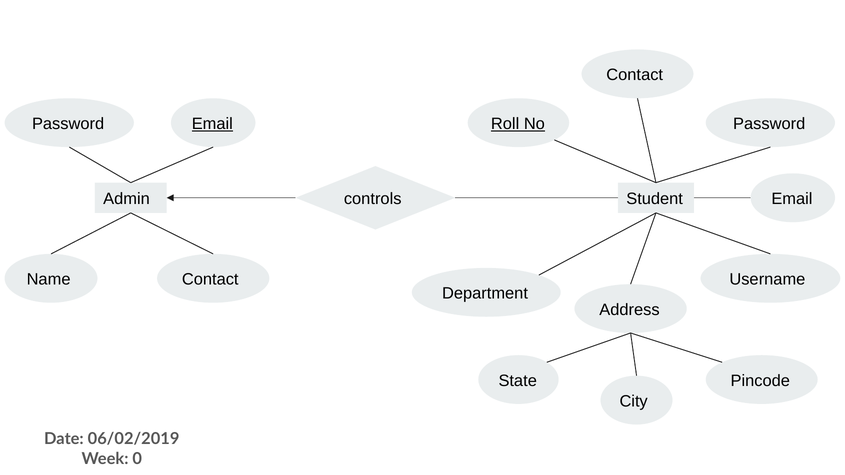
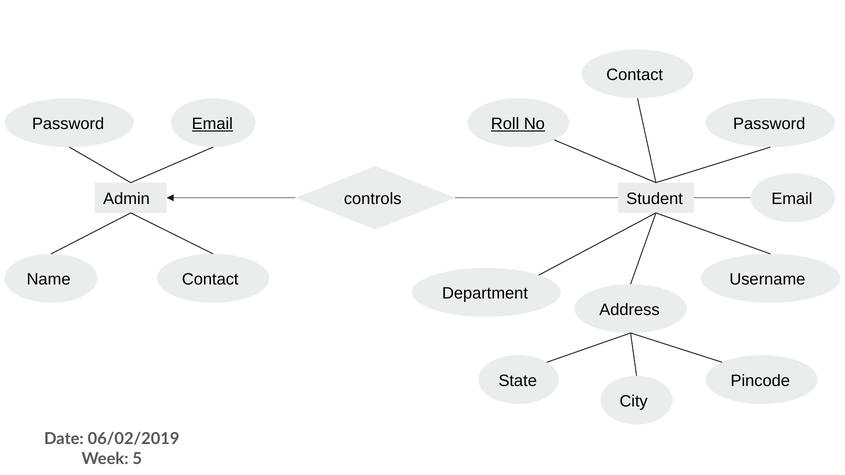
0: 0 -> 5 (137, 459)
